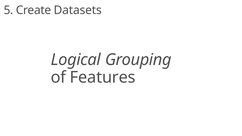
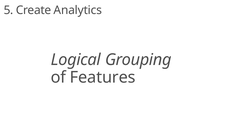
Datasets: Datasets -> Analytics (78, 10)
